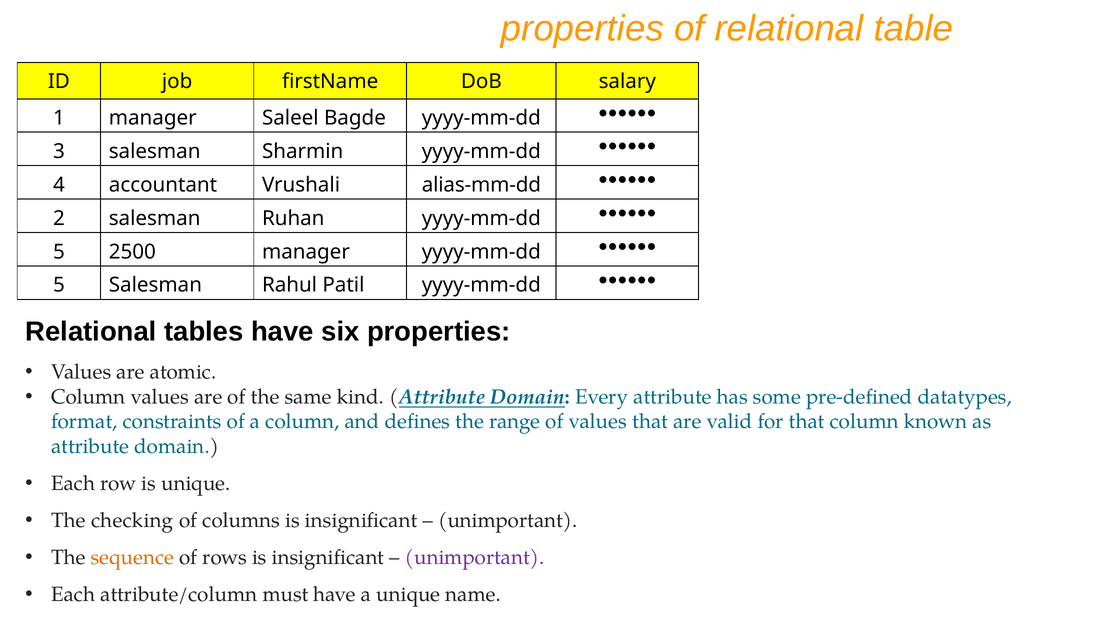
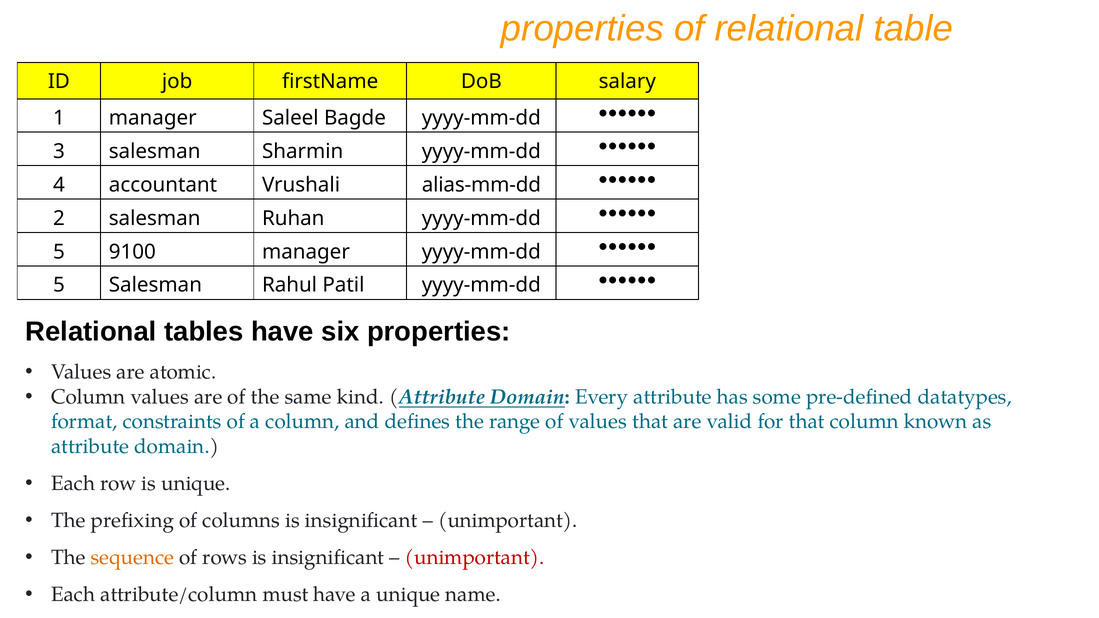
2500: 2500 -> 9100 (132, 252)
checking: checking -> prefixing (132, 521)
unimportant colour: purple -> red (475, 558)
